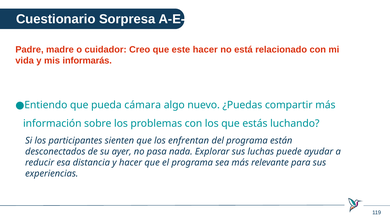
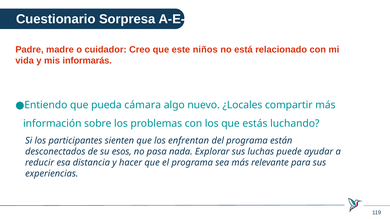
este hacer: hacer -> niños (205, 50)
¿Puedas: ¿Puedas -> ¿Locales (242, 105)
ayer: ayer -> esos (122, 152)
